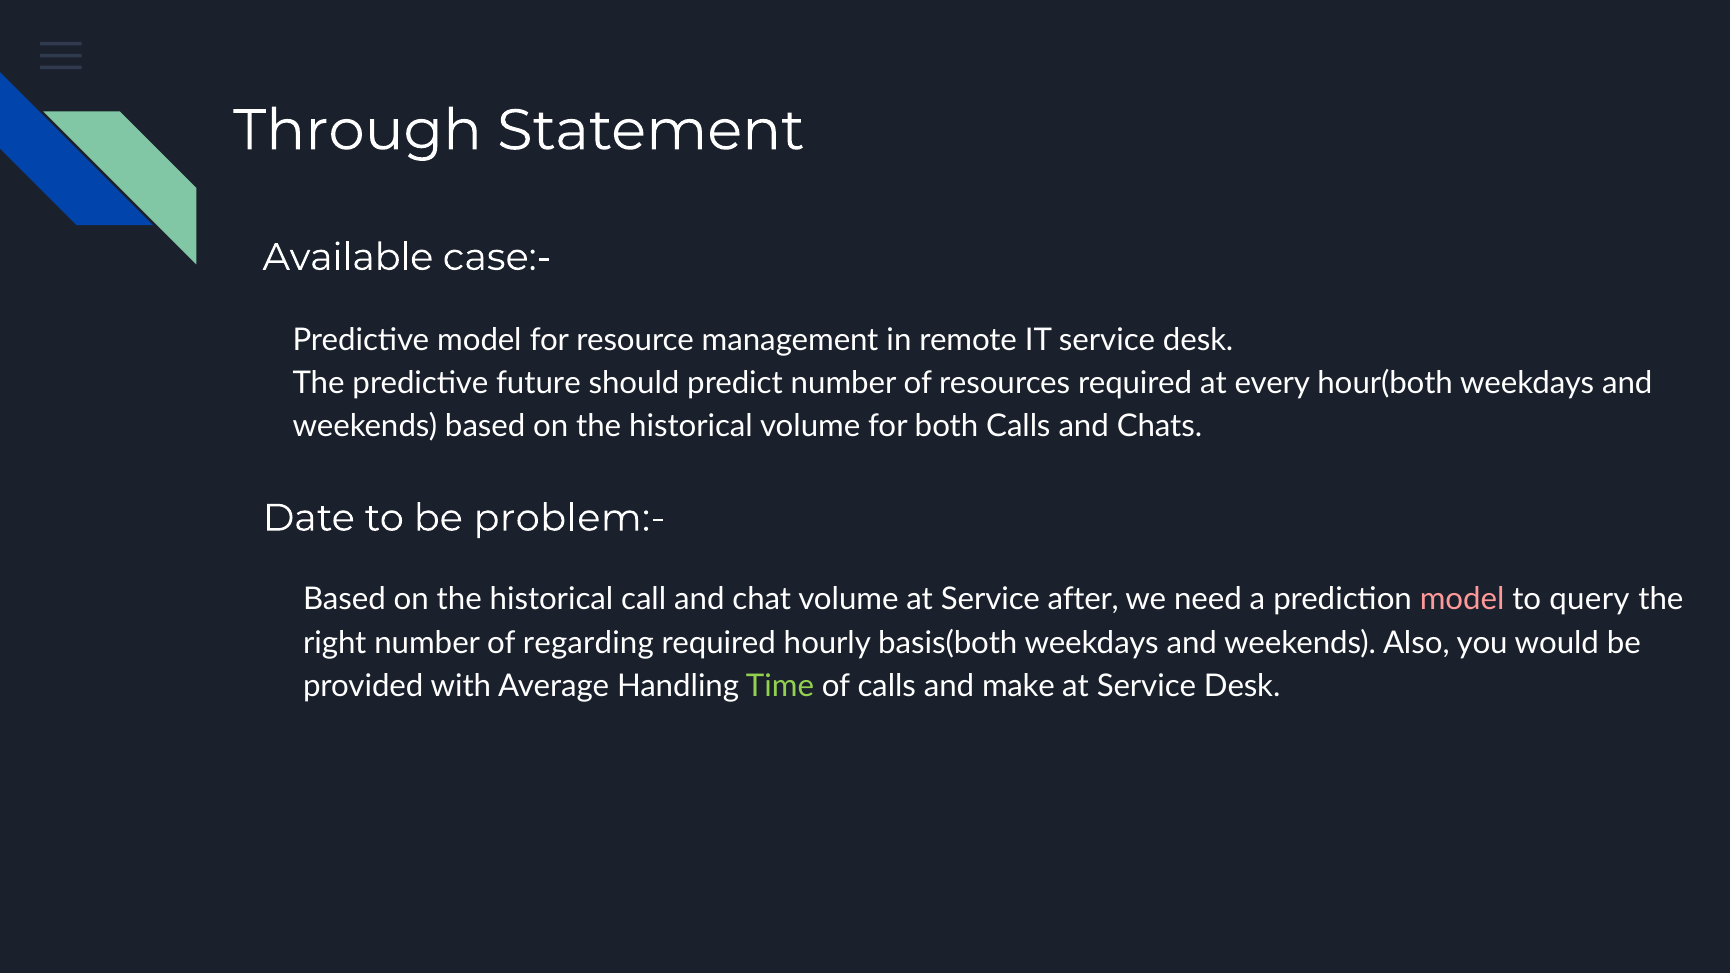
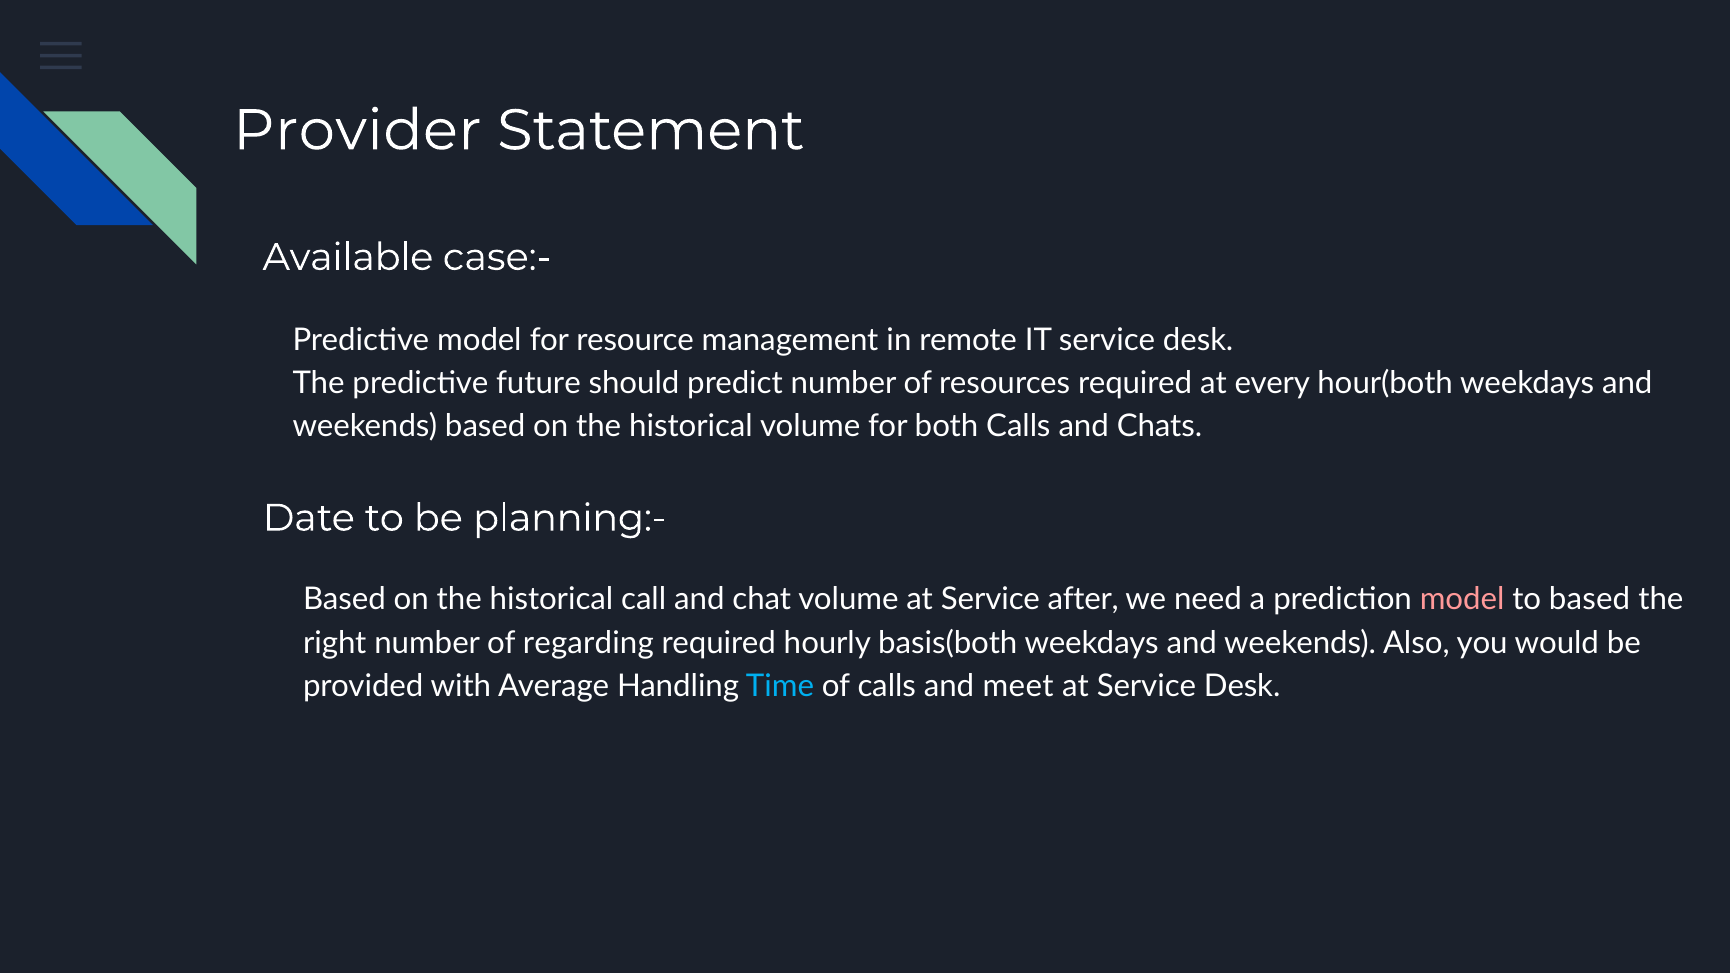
Through: Through -> Provider (357, 130)
problem:-: problem:- -> planning:- (570, 518)
to query: query -> based (1590, 600)
Time colour: light green -> light blue (780, 686)
make: make -> meet (1018, 686)
